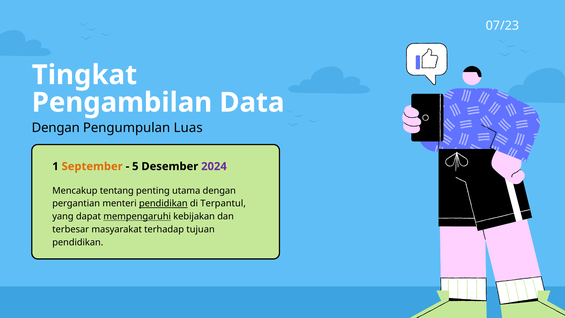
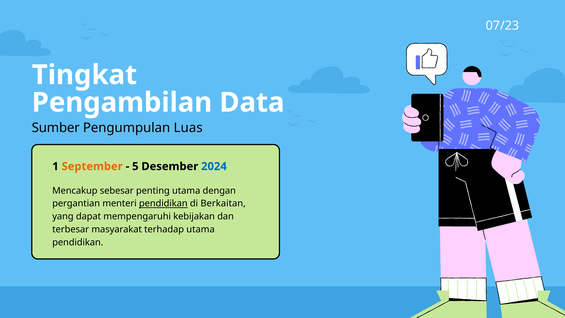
Dengan: Dengan -> Sumber (56, 128)
2024 colour: purple -> blue (214, 166)
tentang: tentang -> sebesar (117, 191)
Terpantul: Terpantul -> Berkaitan (223, 203)
mempengaruhi underline: present -> none (137, 216)
terhadap tujuan: tujuan -> utama (201, 229)
